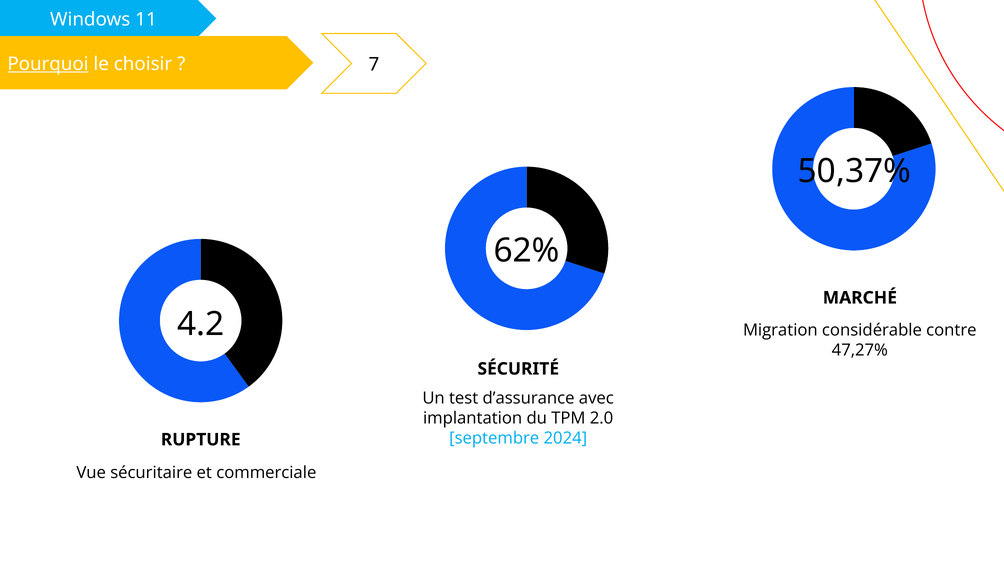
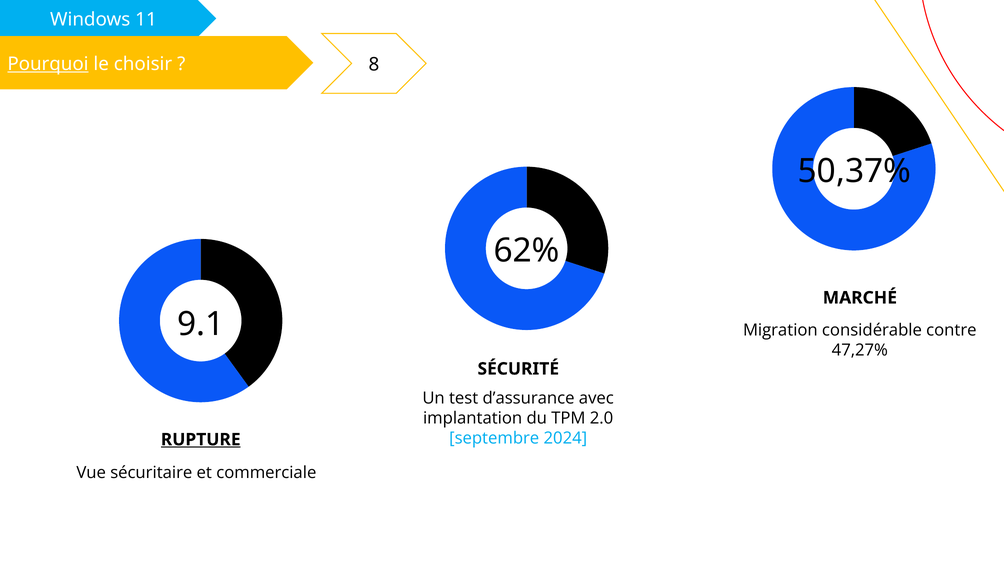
7: 7 -> 8 (374, 65)
4.2: 4.2 -> 9.1 (201, 324)
RUPTURE underline: none -> present (201, 439)
